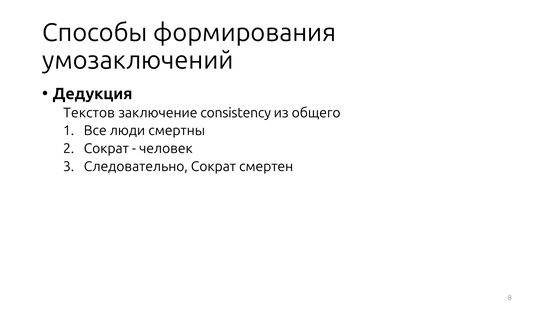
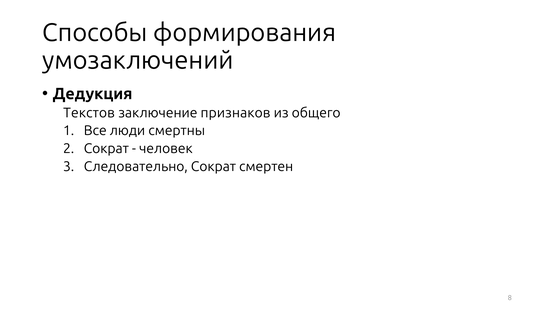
consistency: consistency -> признаков (236, 113)
